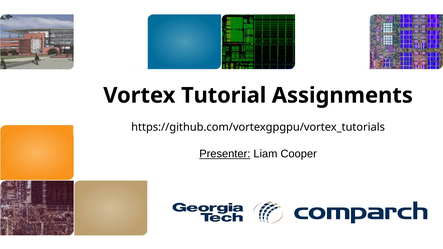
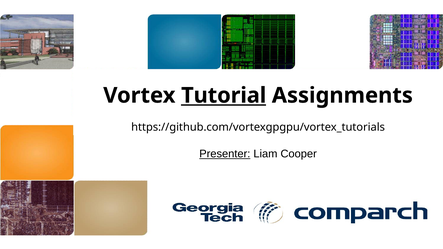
Tutorial underline: none -> present (224, 96)
